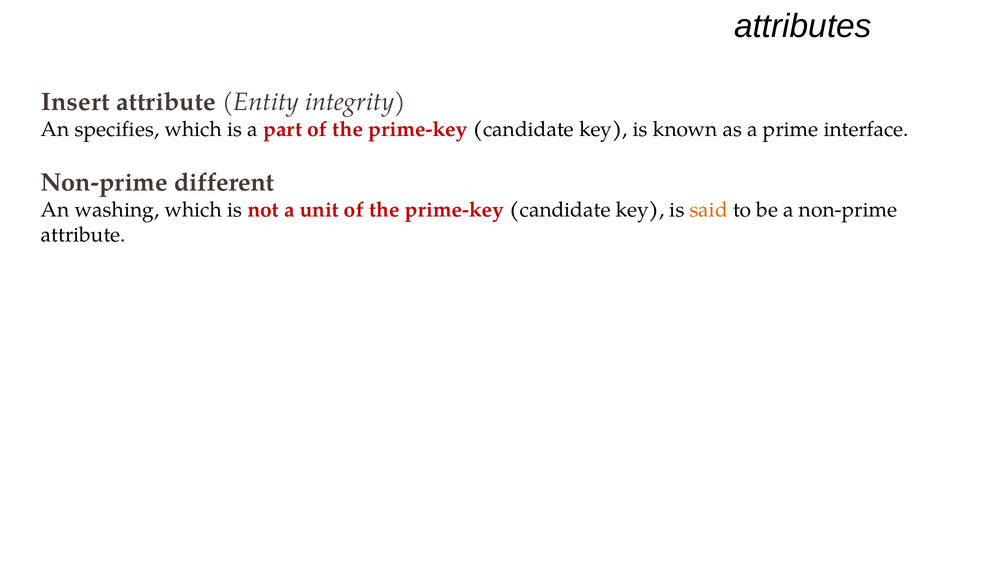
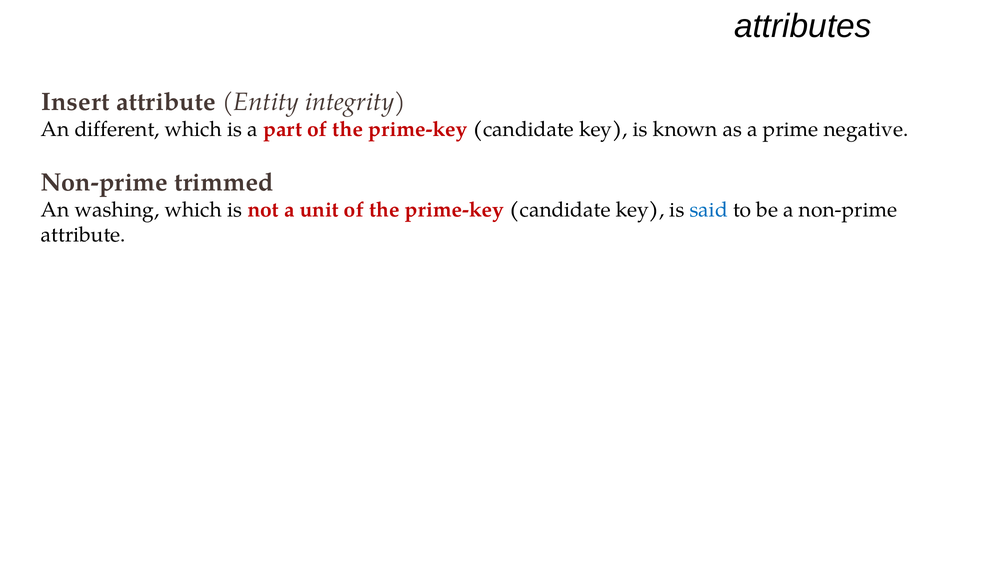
specifies: specifies -> different (117, 130)
interface: interface -> negative (866, 130)
different: different -> trimmed (224, 183)
said colour: orange -> blue (709, 210)
